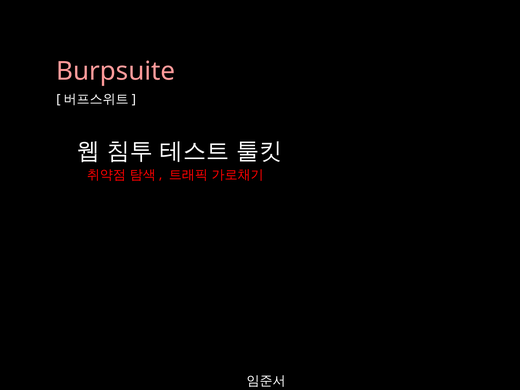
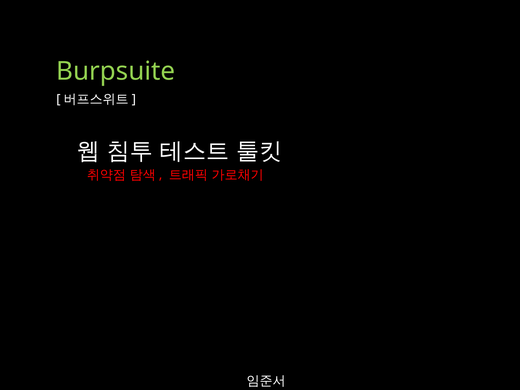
Burpsuite colour: pink -> light green (116, 71)
